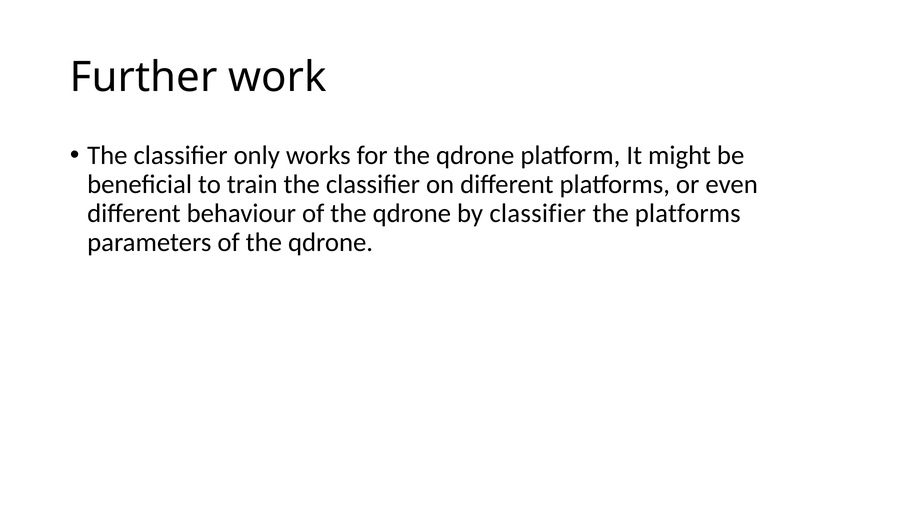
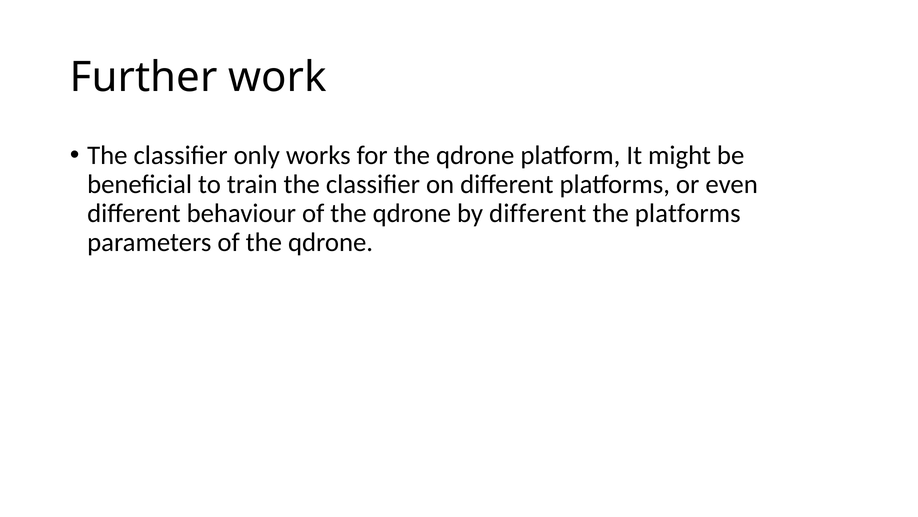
by classifier: classifier -> different (538, 213)
